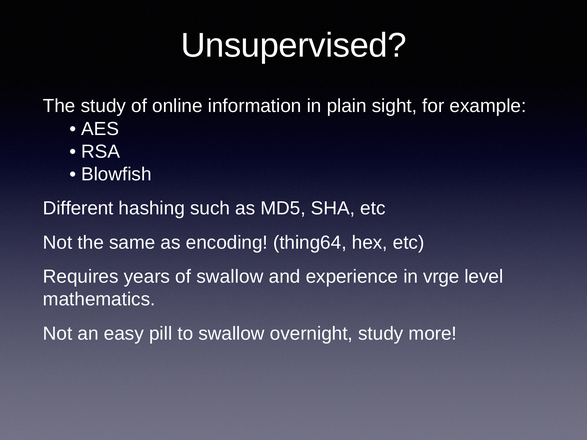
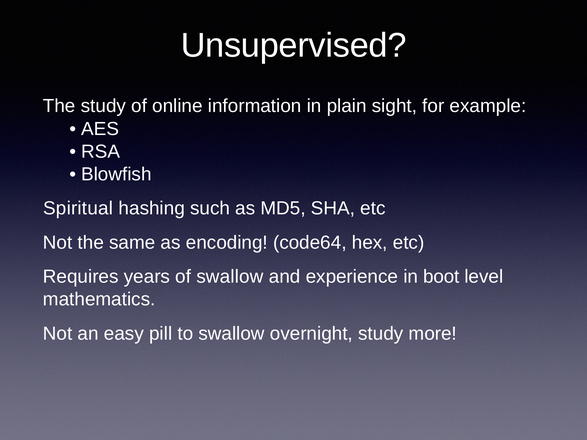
Different: Different -> Spiritual (78, 208)
thing64: thing64 -> code64 (310, 243)
vrge: vrge -> boot (441, 277)
